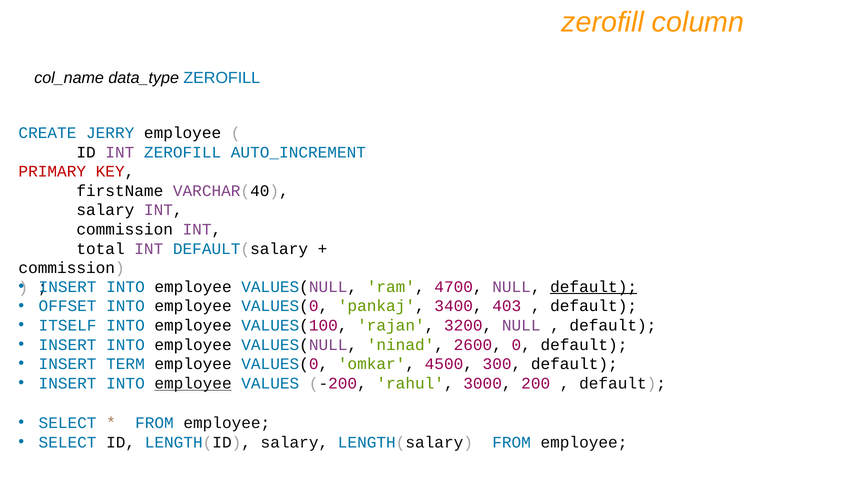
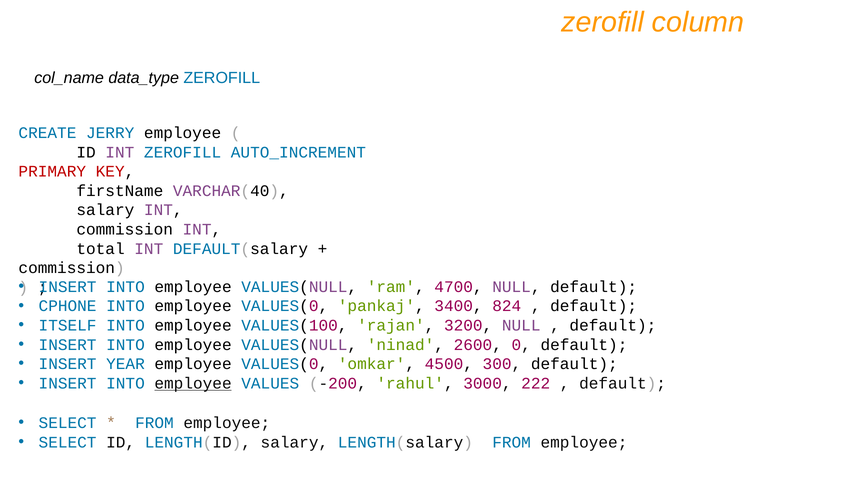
default underline: present -> none (594, 287)
OFFSET: OFFSET -> CPHONE (68, 306)
403: 403 -> 824 (507, 306)
TERM: TERM -> YEAR (125, 364)
200: 200 -> 222 (536, 383)
